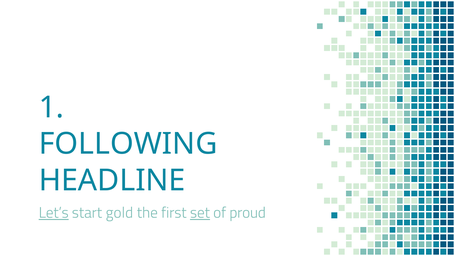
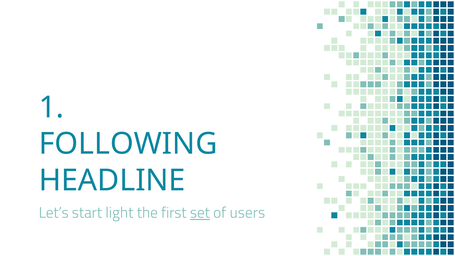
Let’s underline: present -> none (54, 213)
gold: gold -> light (119, 213)
proud: proud -> users (247, 213)
